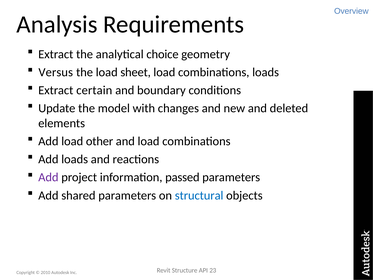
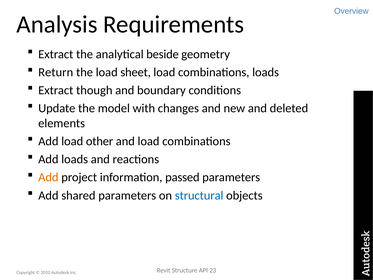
choice: choice -> beside (163, 54)
Versus: Versus -> Return (56, 72)
certain: certain -> though (94, 90)
Add colour: purple -> orange (48, 177)
